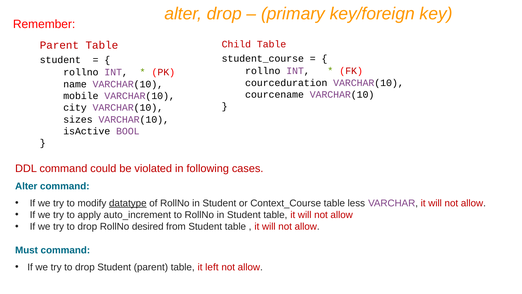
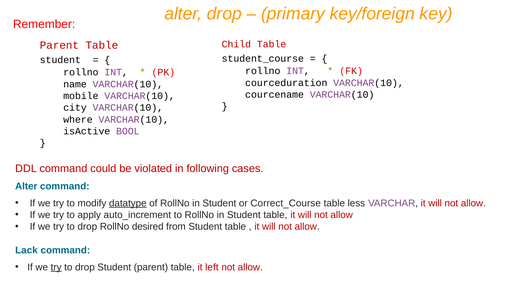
sizes: sizes -> where (78, 119)
Context_Course: Context_Course -> Correct_Course (286, 203)
Must: Must -> Lack (26, 250)
try underline: none -> present (56, 267)
